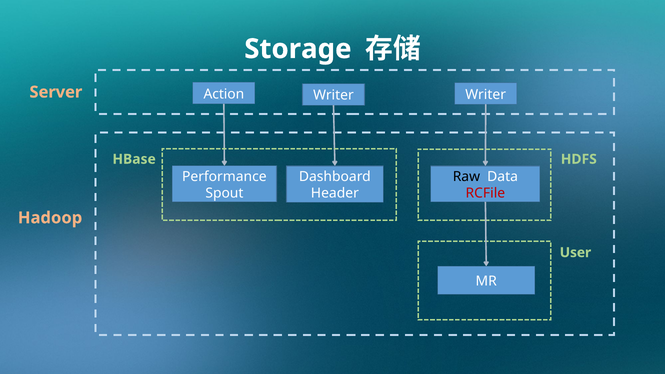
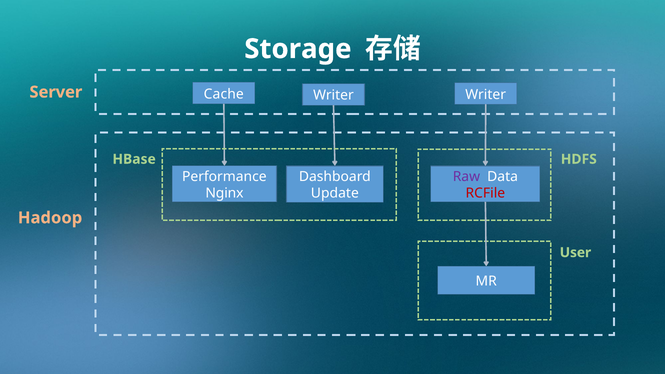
Action: Action -> Cache (224, 94)
Raw colour: black -> purple (466, 177)
Spout: Spout -> Nginx (224, 193)
Header: Header -> Update (335, 193)
